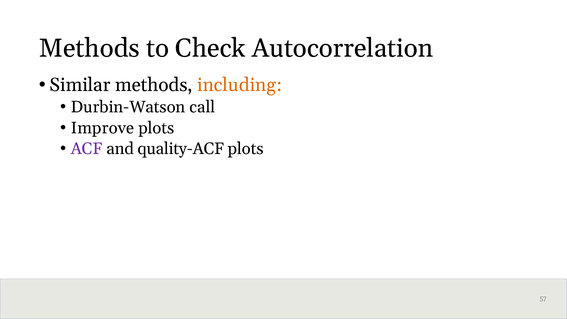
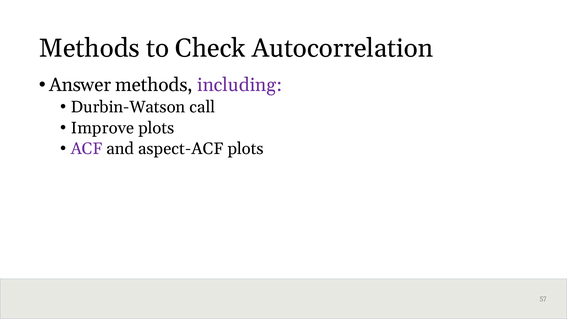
Similar: Similar -> Answer (80, 85)
including colour: orange -> purple (240, 85)
quality-ACF: quality-ACF -> aspect-ACF (181, 149)
